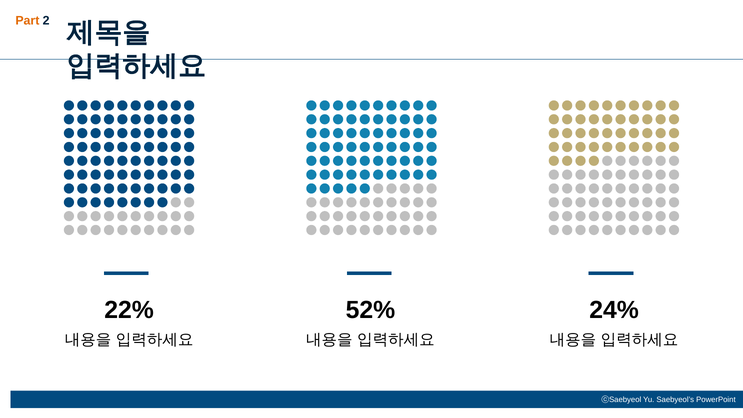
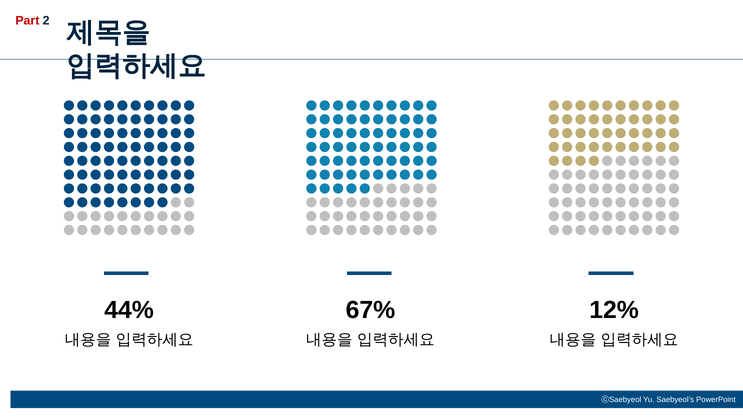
Part colour: orange -> red (27, 21)
22%: 22% -> 44% (129, 310)
52%: 52% -> 67% (370, 310)
24%: 24% -> 12% (614, 310)
